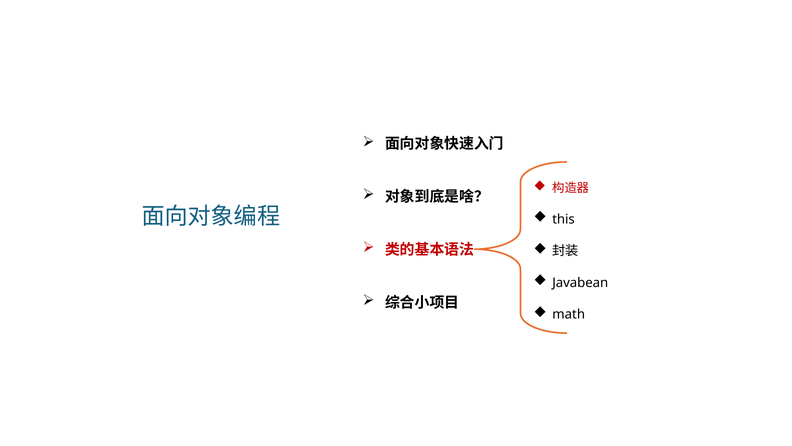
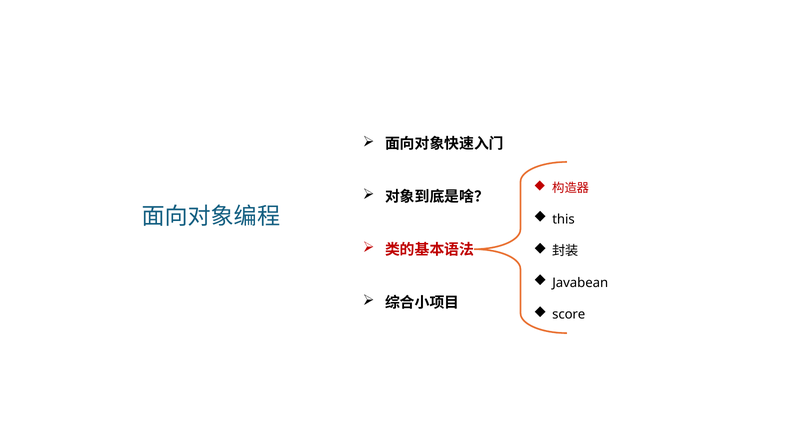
math: math -> score (569, 314)
